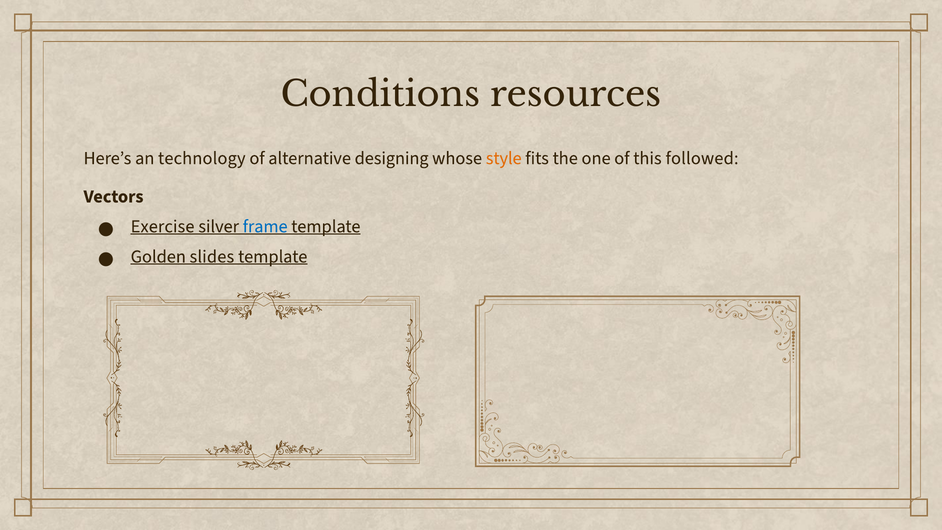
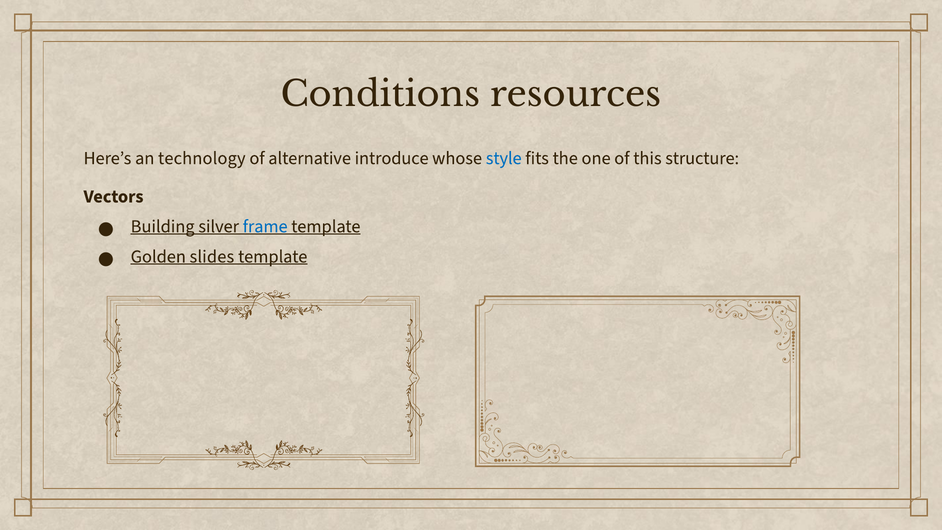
designing: designing -> introduce (392, 158)
style colour: orange -> blue (504, 158)
followed: followed -> structure (702, 158)
Exercise: Exercise -> Building (163, 226)
